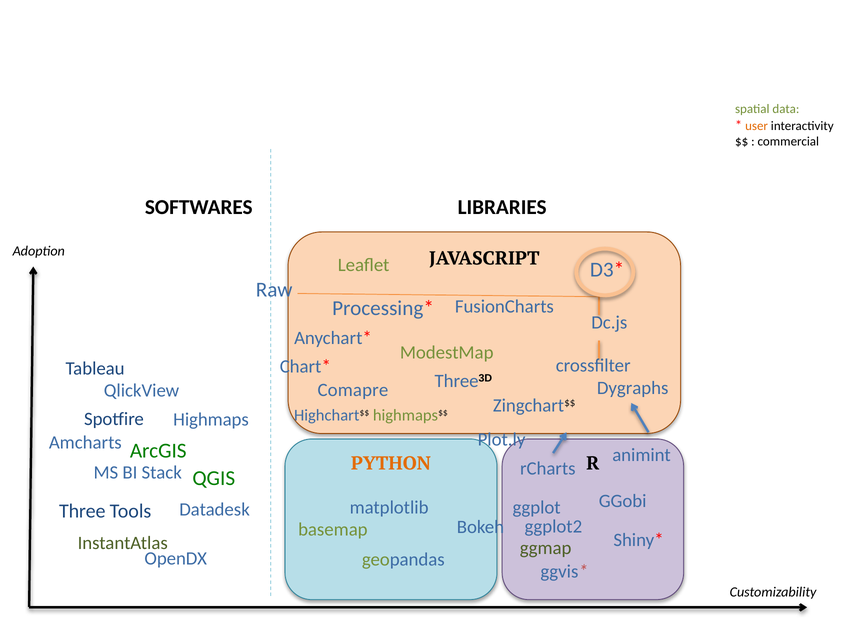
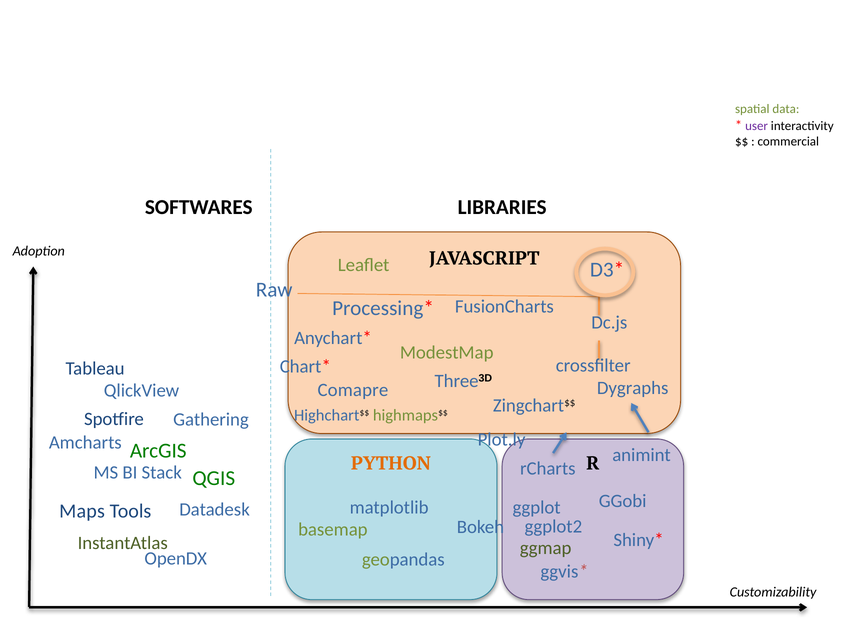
user colour: orange -> purple (757, 126)
Highmaps: Highmaps -> Gathering (211, 420)
Three: Three -> Maps (82, 512)
